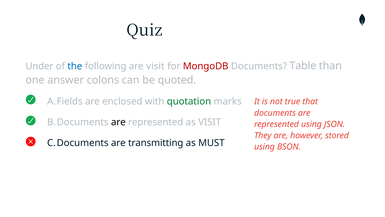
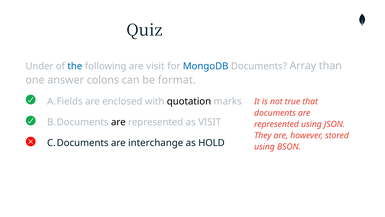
MongoDB colour: red -> blue (206, 66)
Table: Table -> Array (303, 66)
quoted: quoted -> format (177, 80)
quotation colour: green -> black (189, 101)
transmitting: transmitting -> interchange (156, 143)
MUST: MUST -> HOLD (211, 143)
